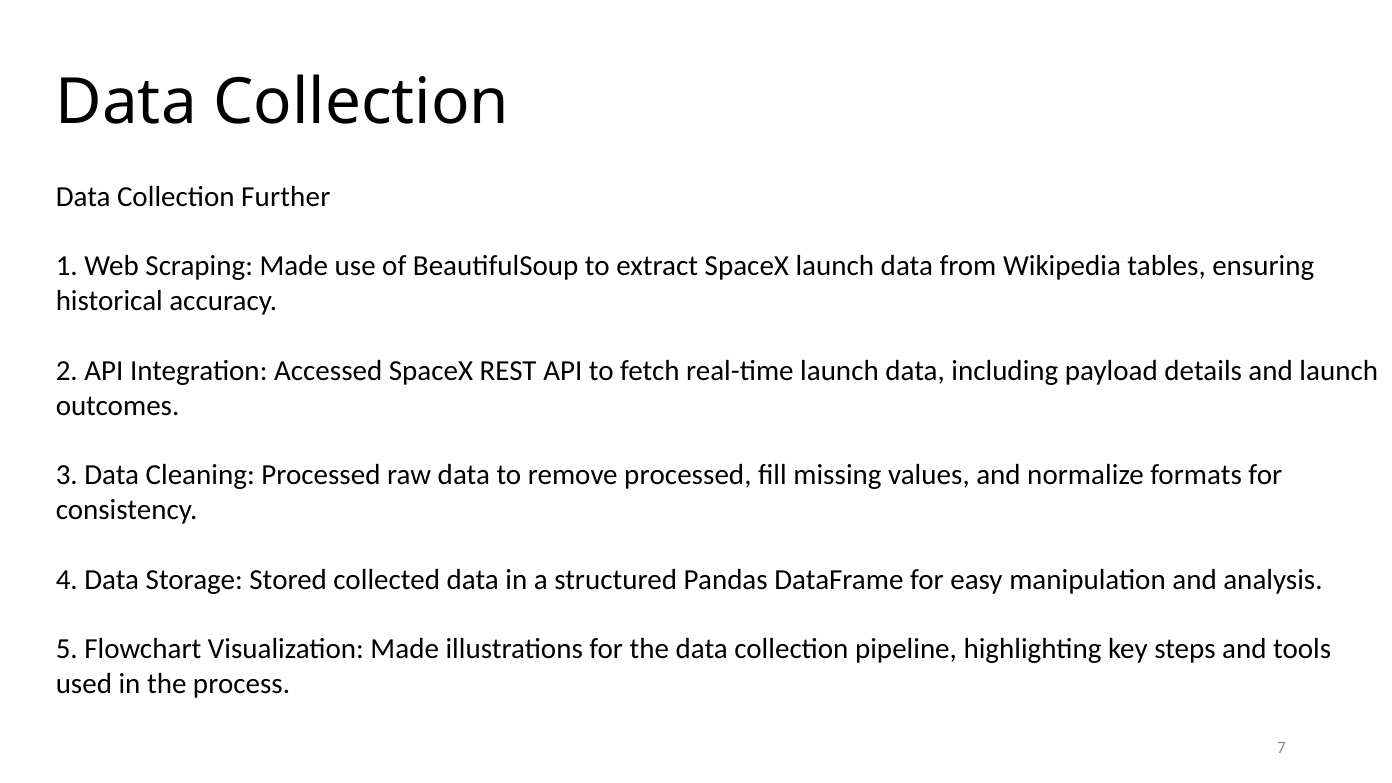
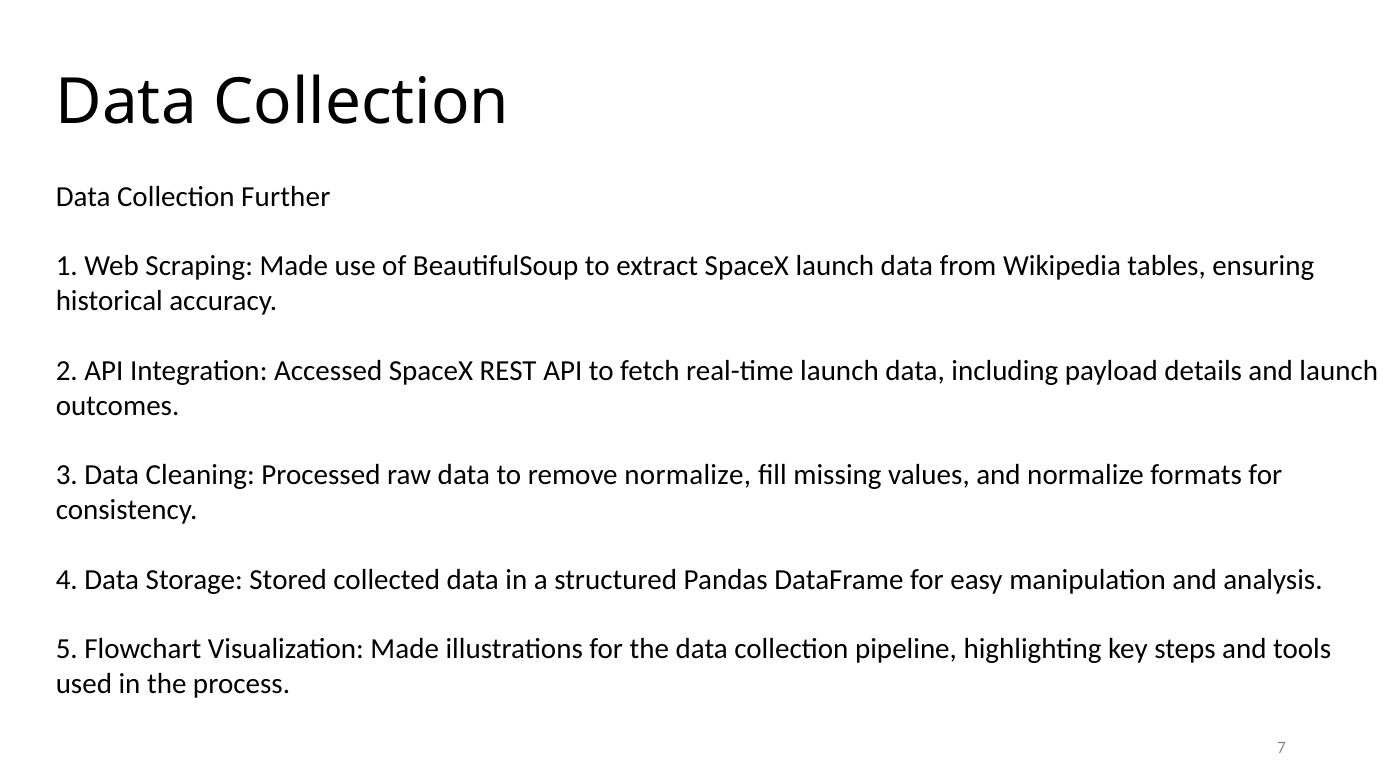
remove processed: processed -> normalize (688, 475)
